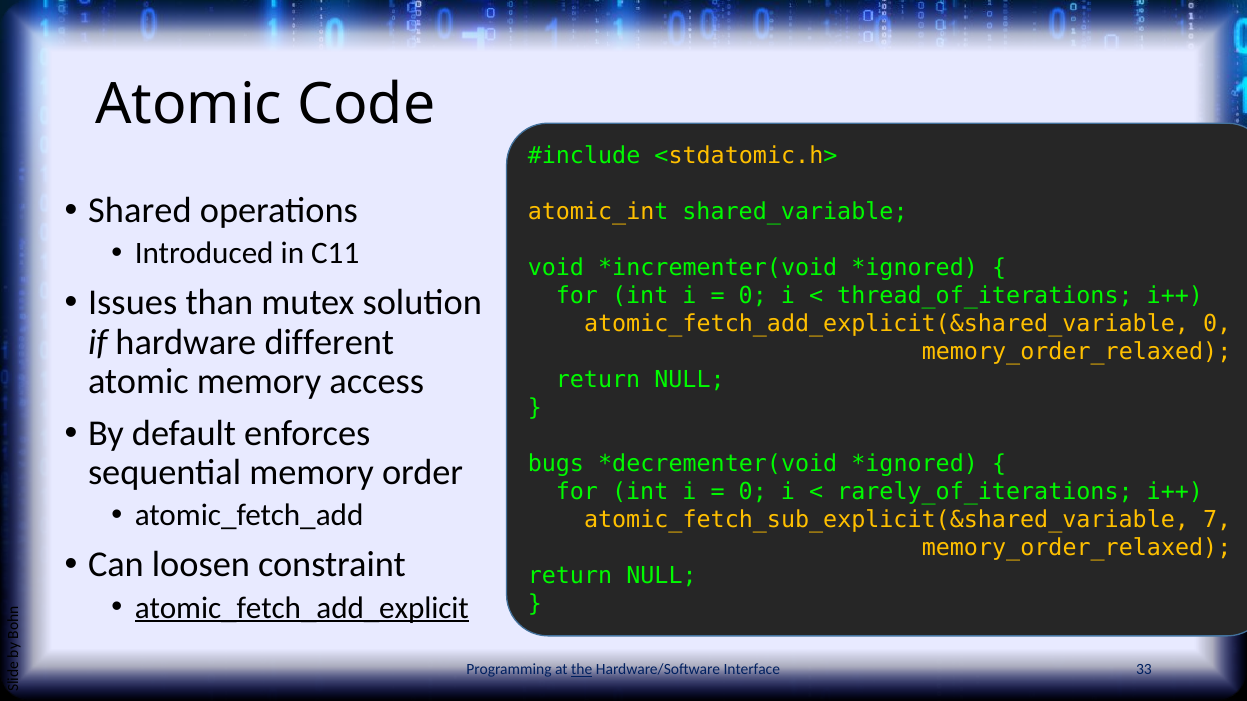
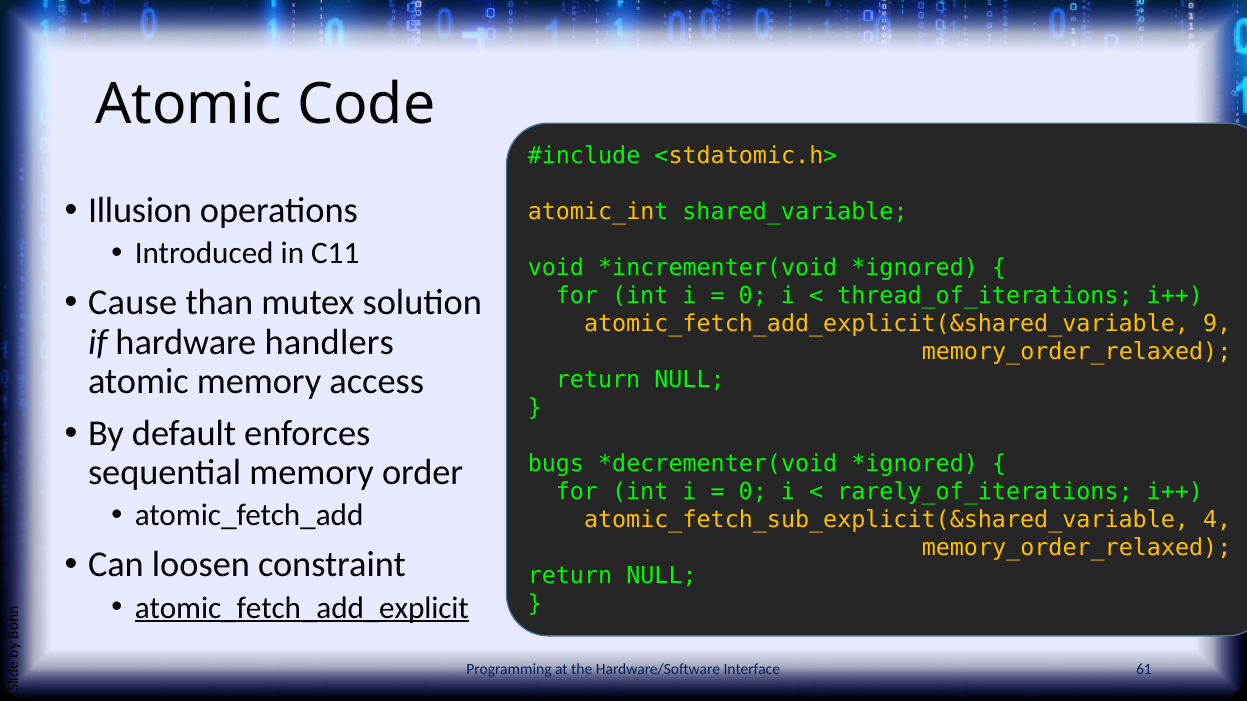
Shared: Shared -> Illusion (140, 211)
Issues: Issues -> Cause (133, 303)
atomic_fetch_add_explicit(&shared_variable 0: 0 -> 9 (1217, 324)
different: different -> handlers (329, 342)
7: 7 -> 4 (1217, 520)
the underline: present -> none (582, 670)
33: 33 -> 61 (1144, 670)
